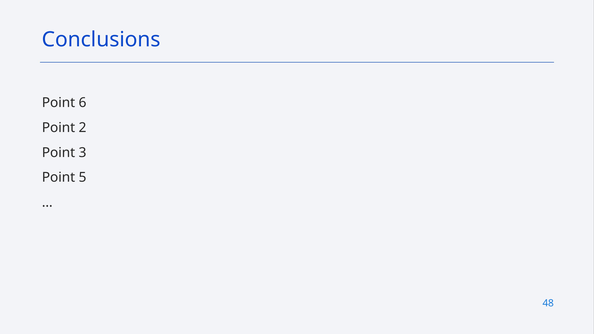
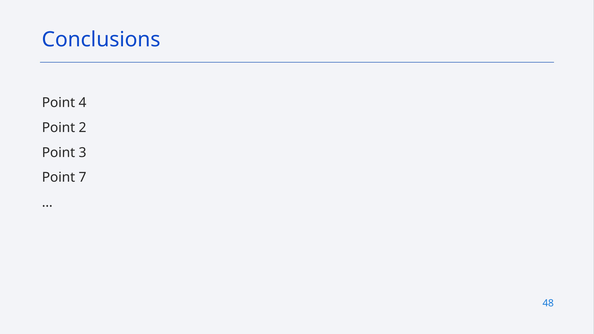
6: 6 -> 4 (83, 103)
5: 5 -> 7 (83, 178)
